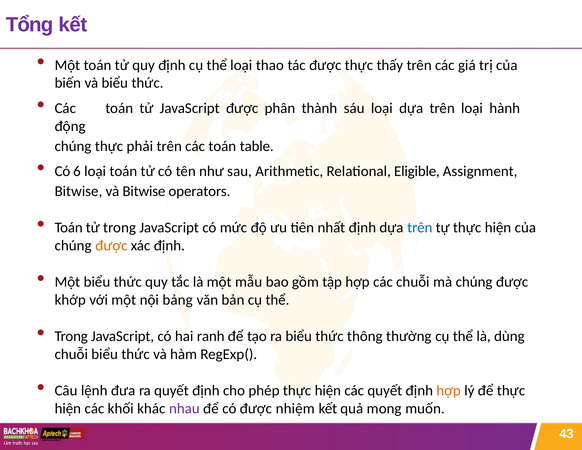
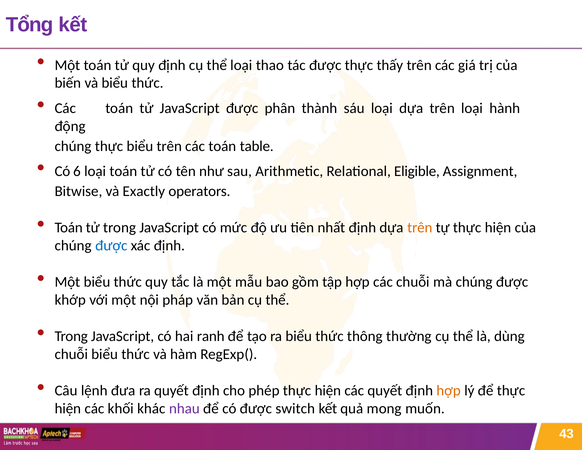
thực phải: phải -> biểu (140, 146)
và Bitwise: Bitwise -> Exactly (144, 191)
trên colour: blue -> orange (420, 227)
được colour: orange -> blue (111, 245)
bảng: bảng -> pháp (178, 300)
nhiệm: nhiệm -> switch (295, 408)
